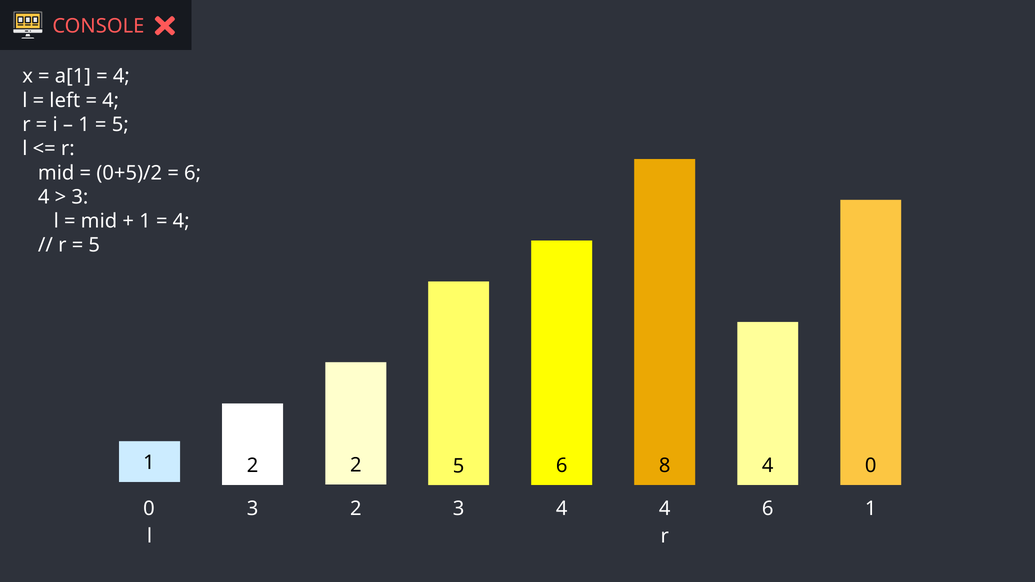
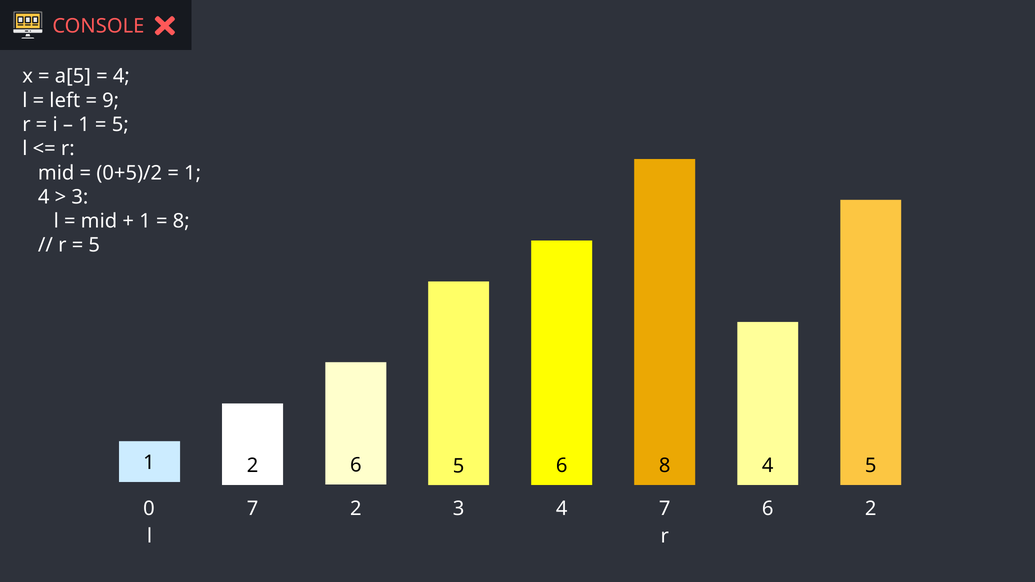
a[1: a[1 -> a[5 (73, 76)
4: 4 -> 9 (111, 100)
6: 6 -> 1 (193, 173)
4: 4 -> 8 (181, 221)
2 2: 2 -> 6 (356, 465)
6 0: 0 -> 5 (871, 466)
0 3: 3 -> 7 (253, 509)
4 4: 4 -> 7 (665, 509)
6 1: 1 -> 2 (871, 509)
